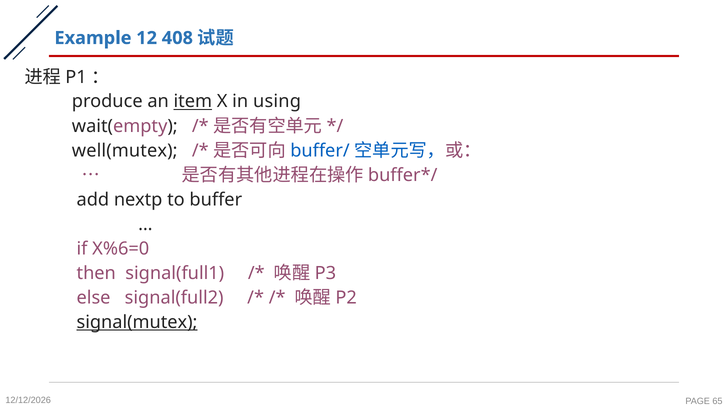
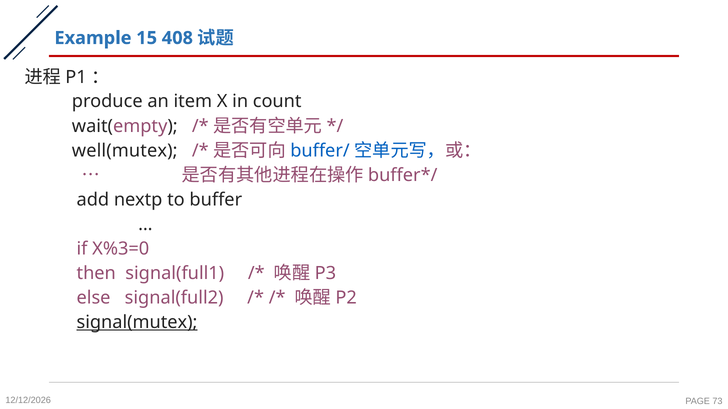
12: 12 -> 15 (147, 38)
item underline: present -> none (193, 102)
using: using -> count (277, 102)
X%6=0: X%6=0 -> X%3=0 (121, 249)
65: 65 -> 73 (717, 402)
